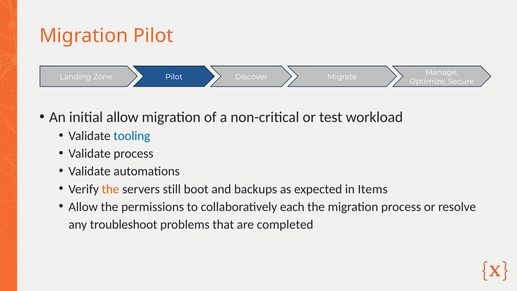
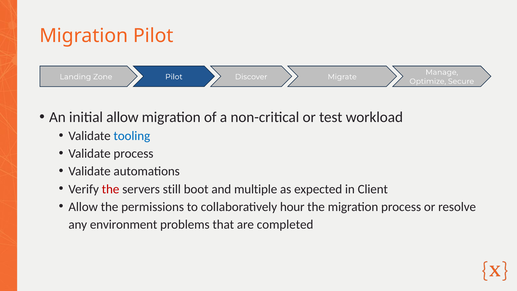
the colour: orange -> red (111, 189)
backups: backups -> multiple (256, 189)
Items: Items -> Client (373, 189)
each: each -> hour (292, 207)
troubleshoot: troubleshoot -> environment (124, 224)
